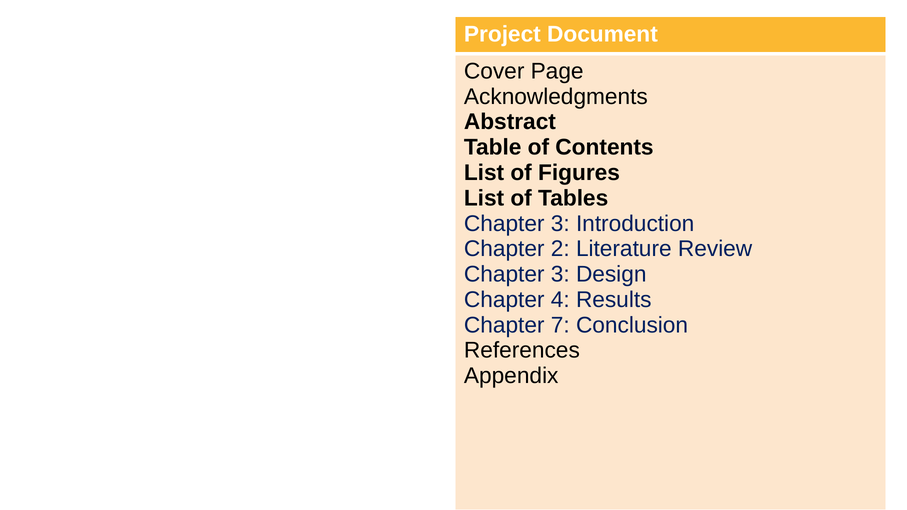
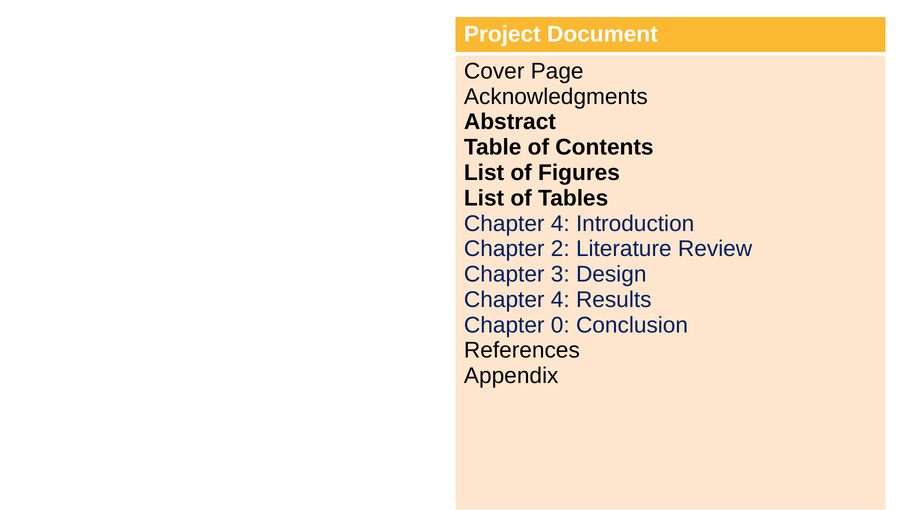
3: 3 -> 4 (560, 224)
7: 7 -> 0 (560, 325)
